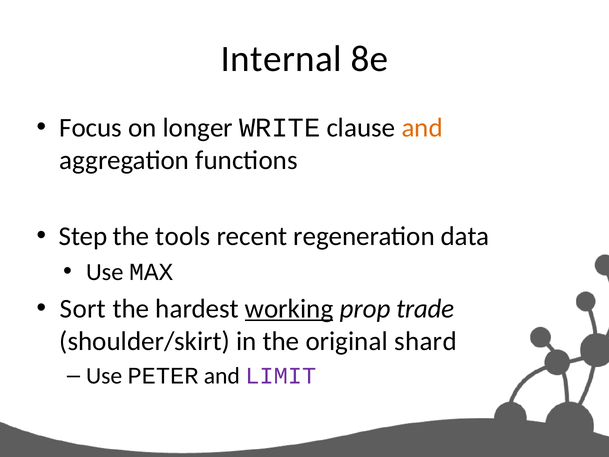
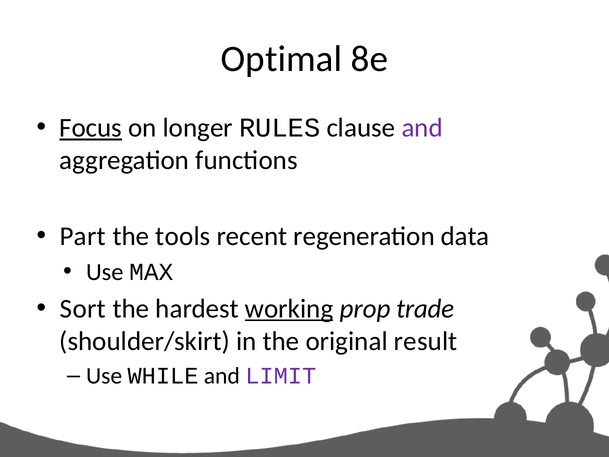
Internal: Internal -> Optimal (281, 59)
Focus underline: none -> present (91, 128)
WRITE: WRITE -> RULES (280, 128)
and colour: orange -> purple (422, 128)
Step: Step -> Part (83, 236)
shard: shard -> result (426, 341)
PETER: PETER -> WHILE (163, 376)
